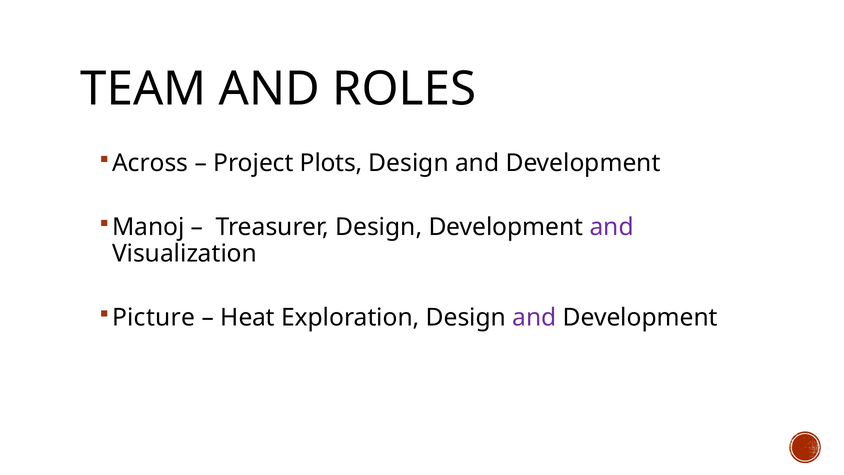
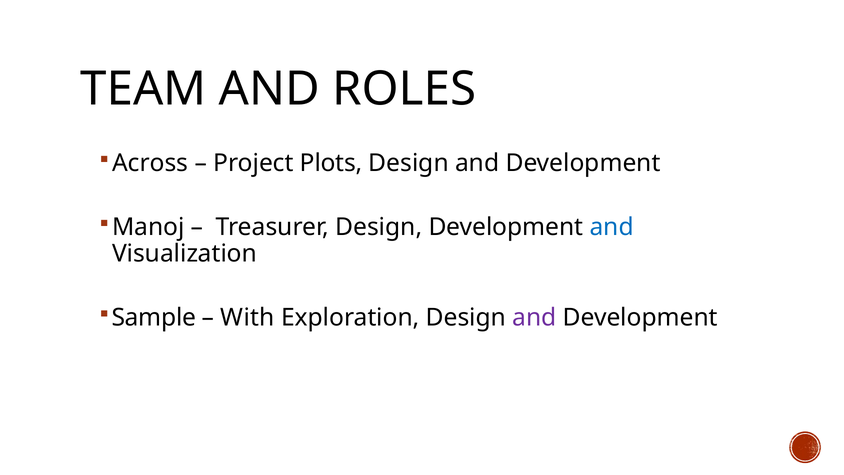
and colour: purple -> blue (612, 227)
Picture: Picture -> Sample (154, 317)
Heat: Heat -> With (247, 317)
